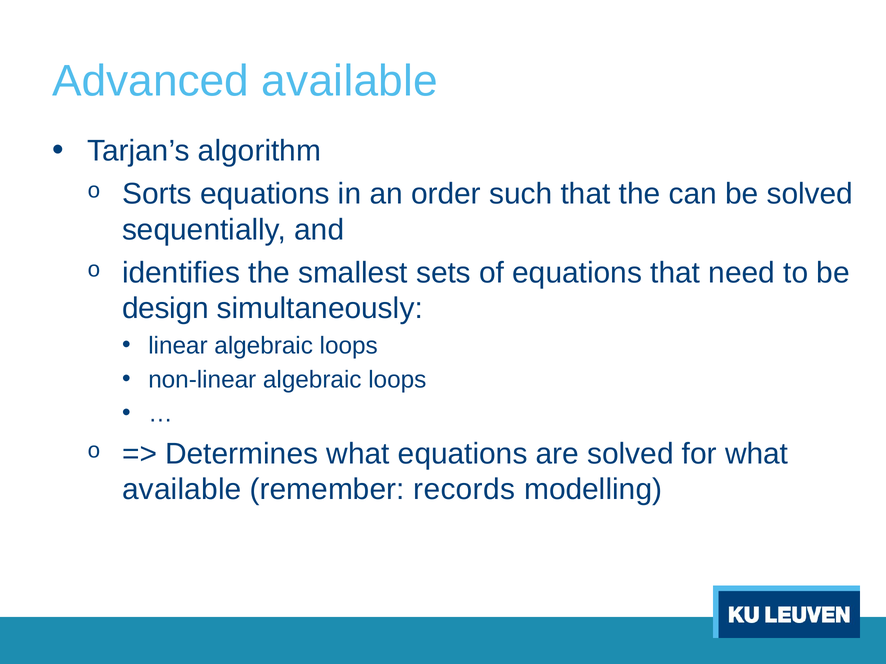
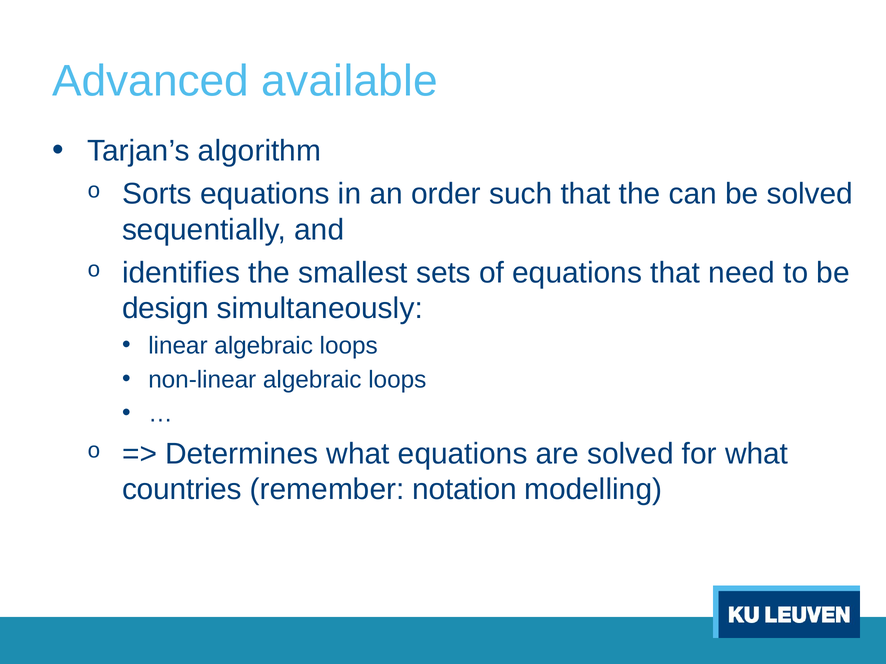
available: available -> countries (182, 490)
records: records -> notation (464, 490)
